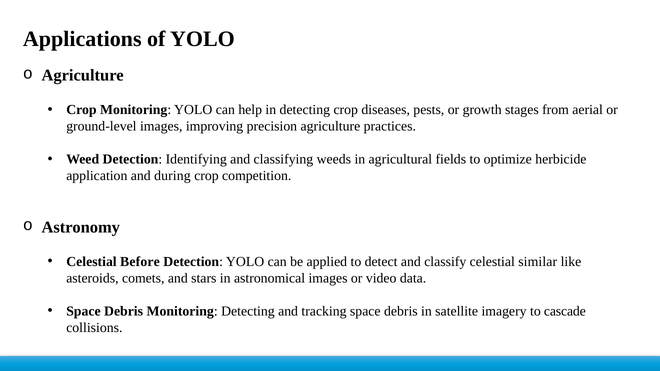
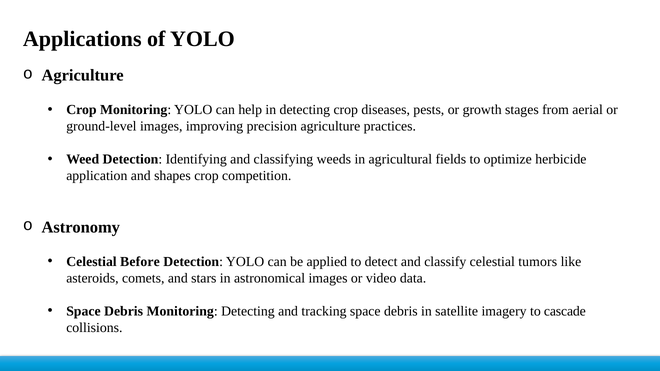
during: during -> shapes (172, 176)
similar: similar -> tumors (538, 262)
